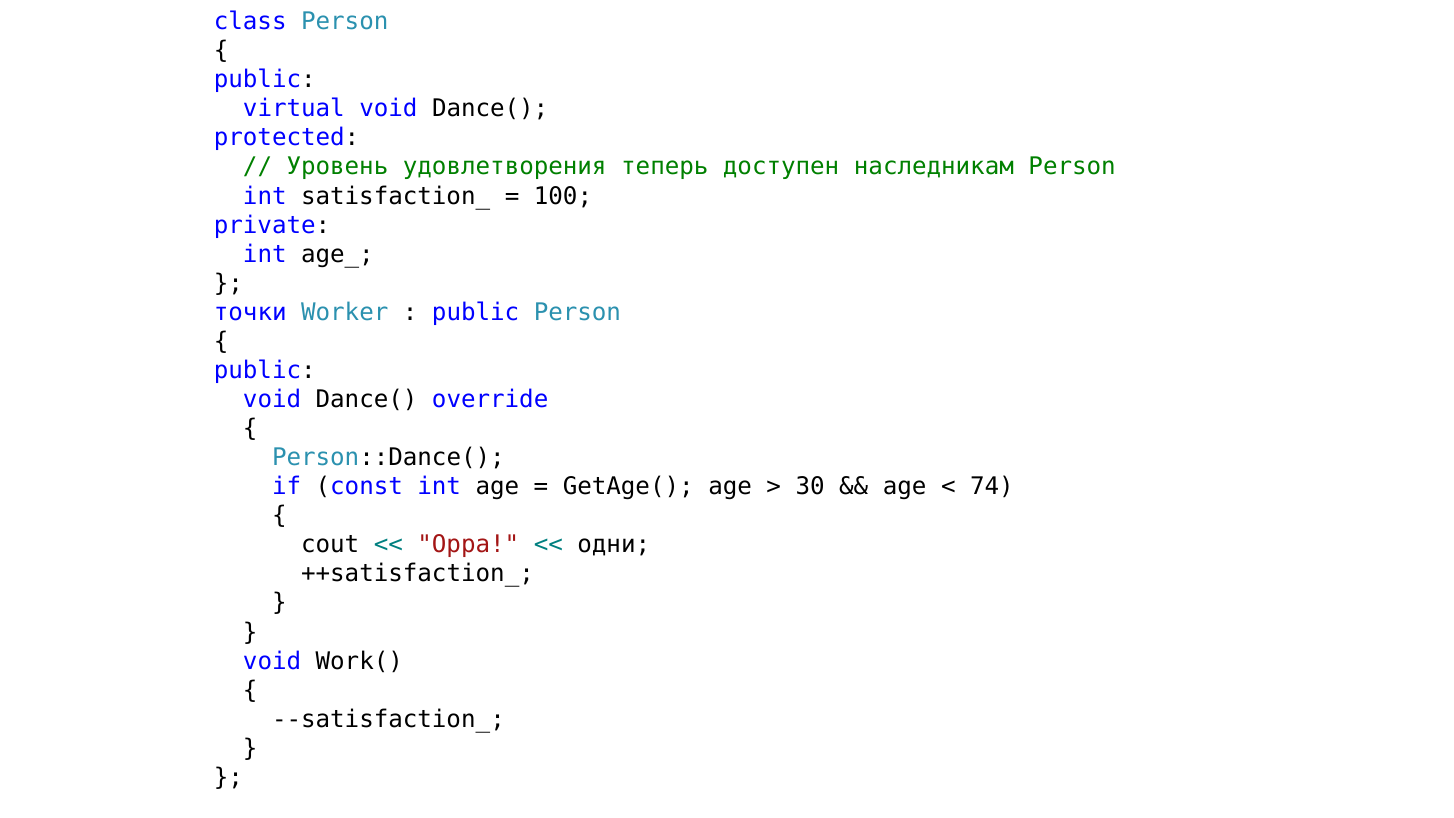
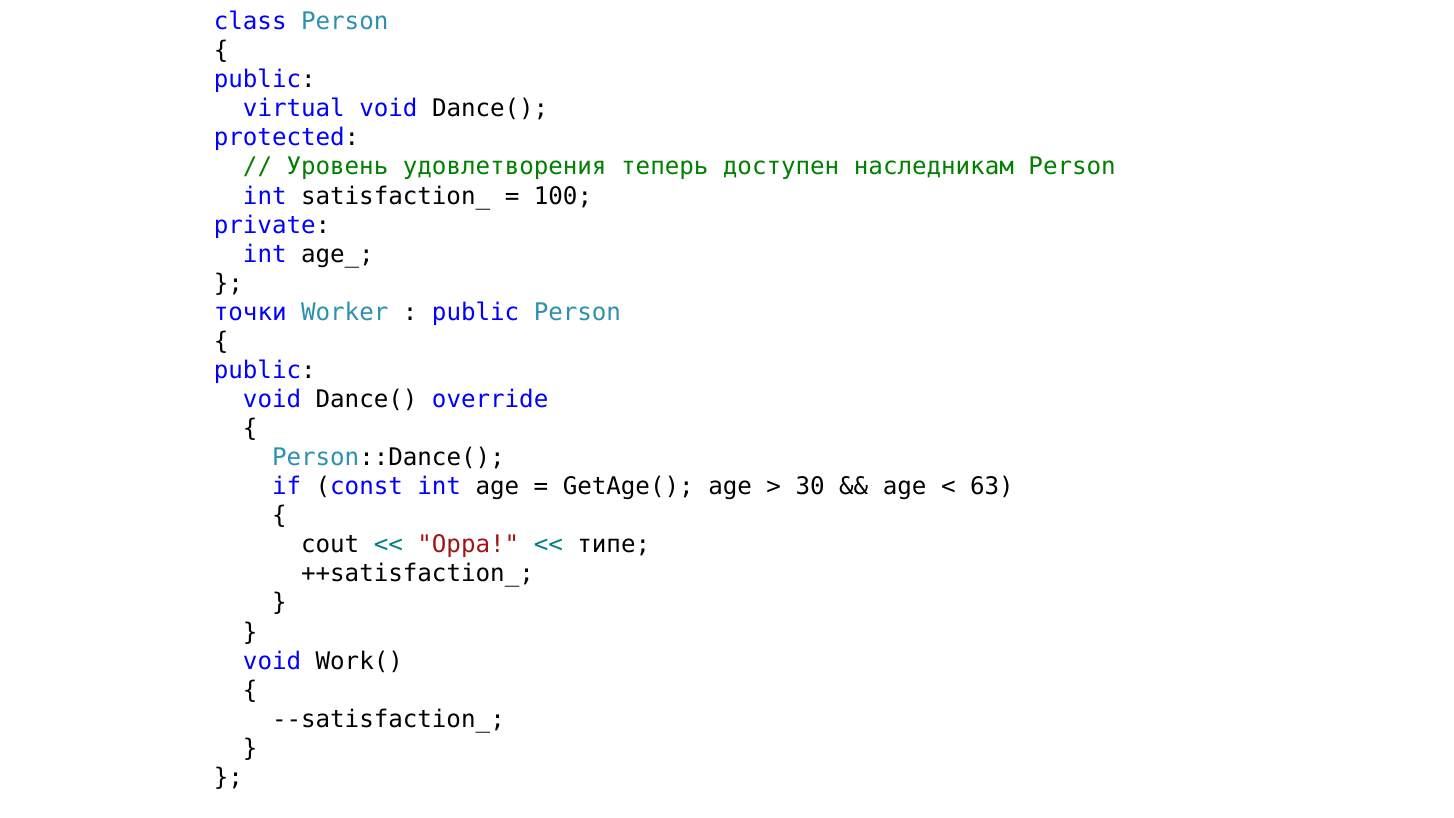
74: 74 -> 63 (992, 487)
одни: одни -> типе (614, 545)
